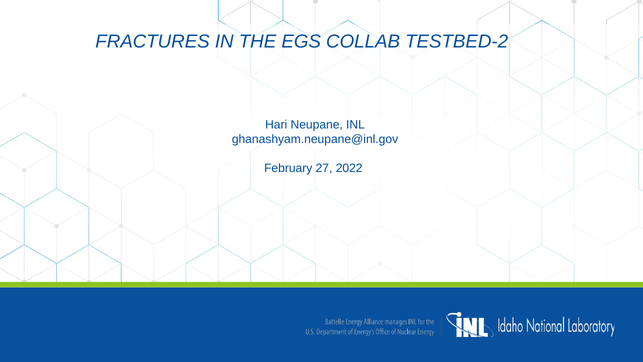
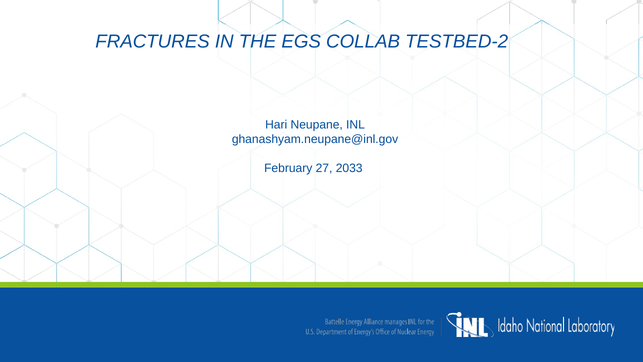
2022: 2022 -> 2033 (349, 168)
